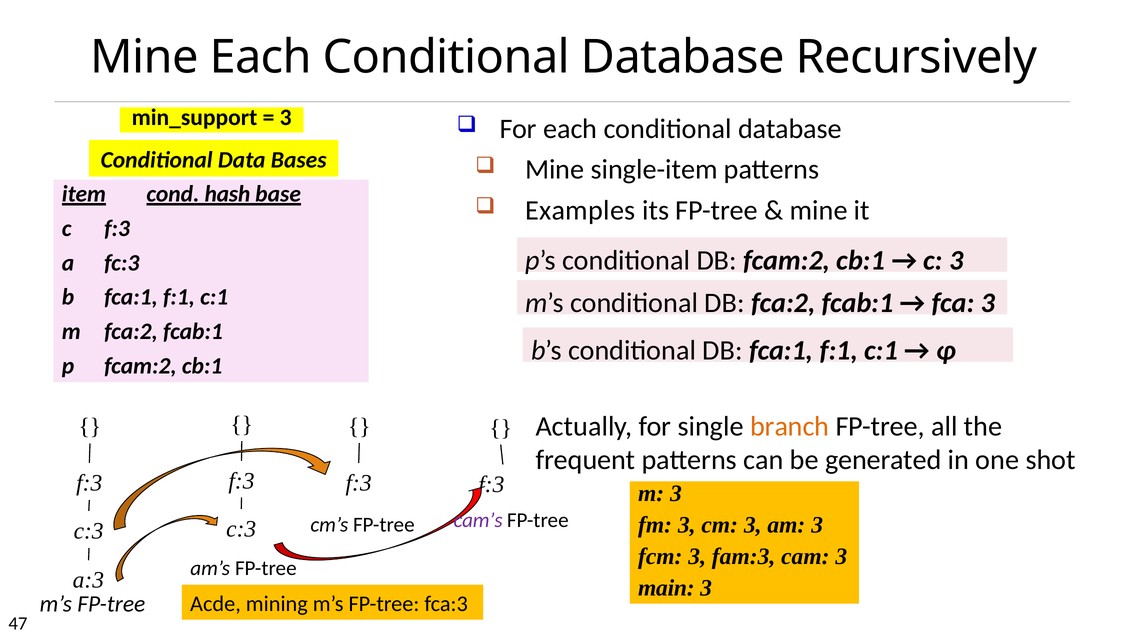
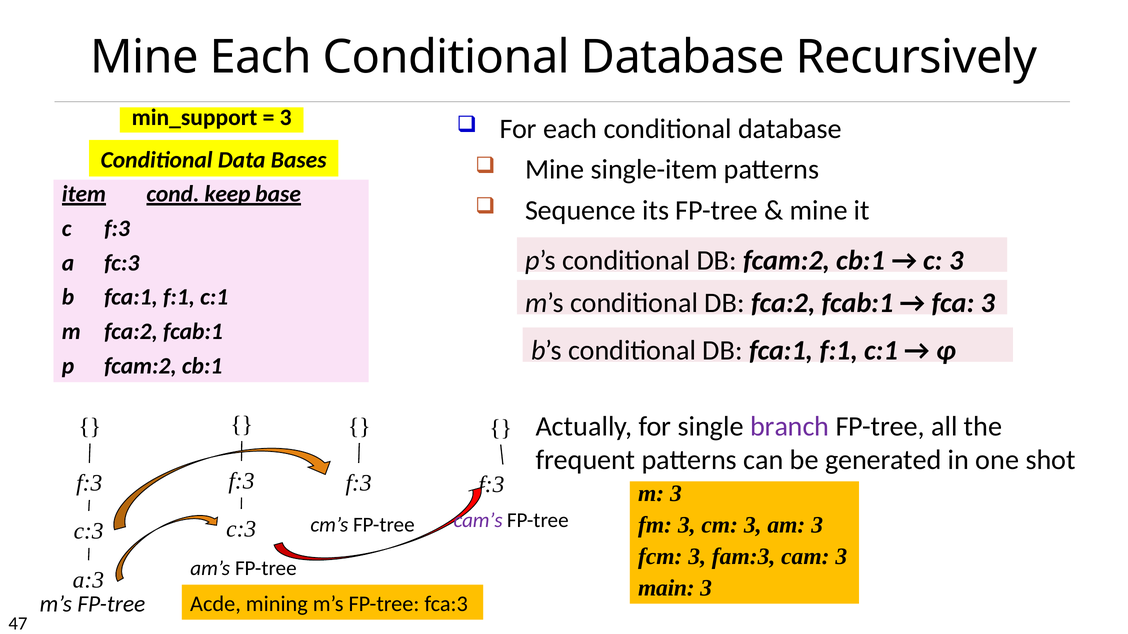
hash: hash -> keep (227, 194)
Examples: Examples -> Sequence (580, 211)
branch colour: orange -> purple (790, 427)
